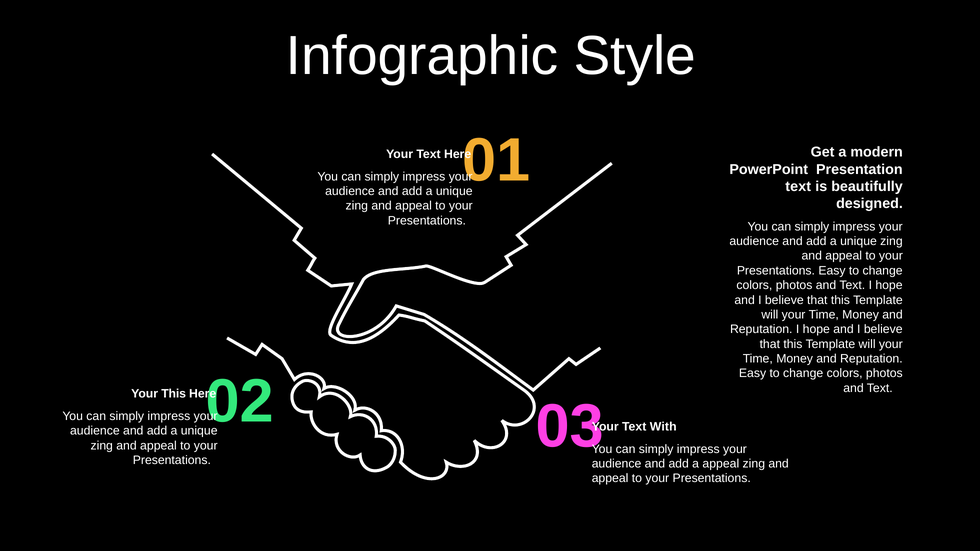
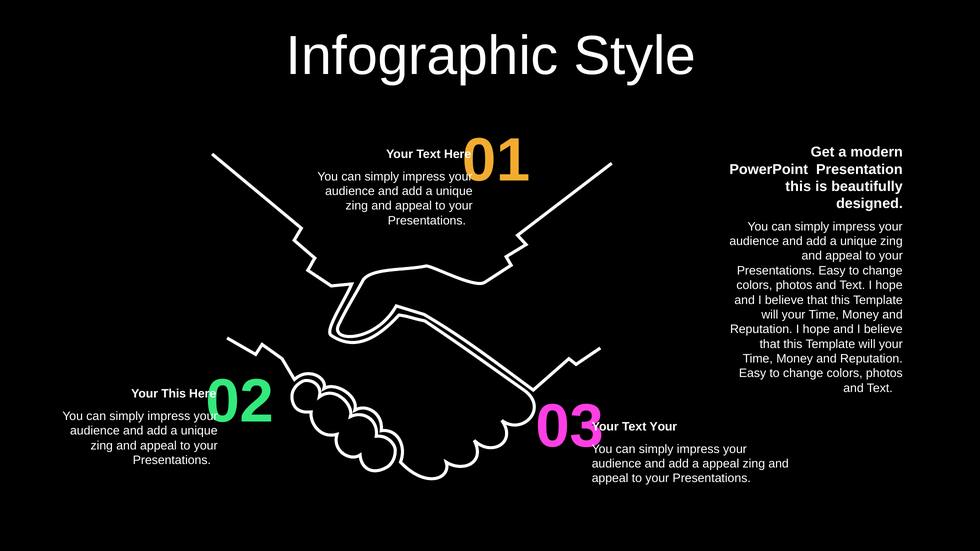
text: text -> this (798, 187)
Text With: With -> Your (663, 427)
